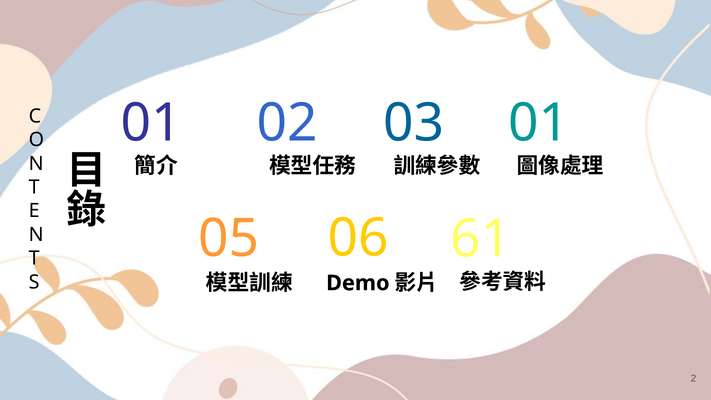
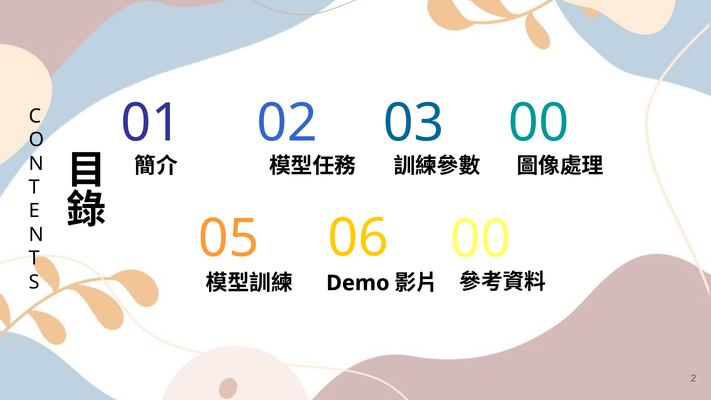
03 01: 01 -> 00 (539, 123)
06 61: 61 -> 00 (481, 239)
